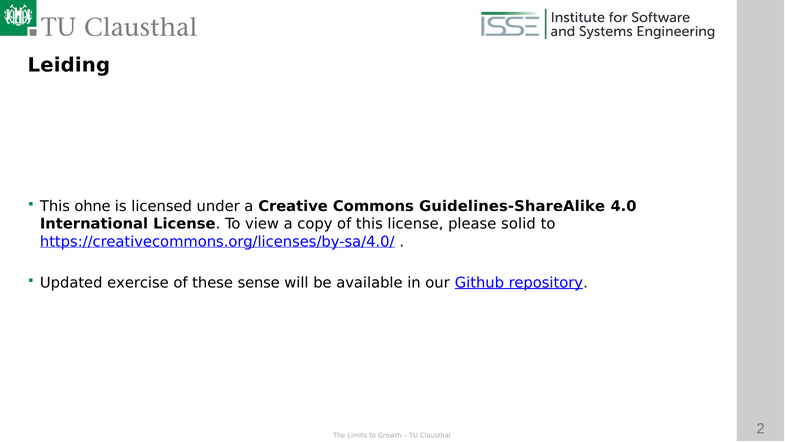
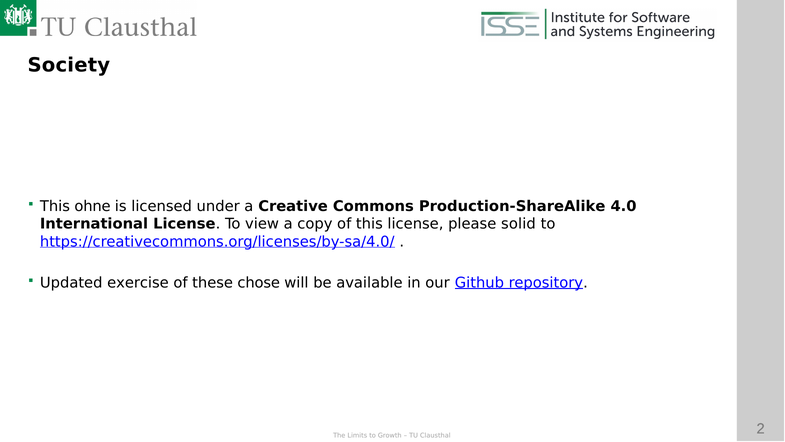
Leiding: Leiding -> Society (69, 65)
Guidelines-ShareAlike: Guidelines-ShareAlike -> Production-ShareAlike (512, 206)
sense: sense -> chose (259, 283)
